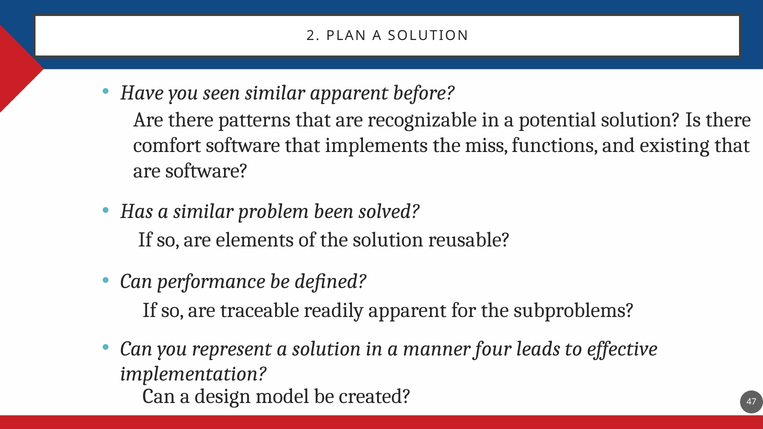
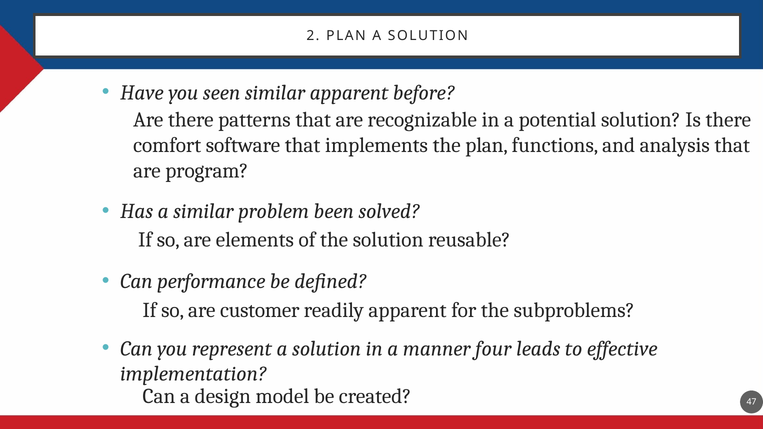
the miss: miss -> plan (487, 145)
existing: existing -> analysis (675, 145)
are software: software -> program (207, 171)
traceable: traceable -> customer (260, 311)
